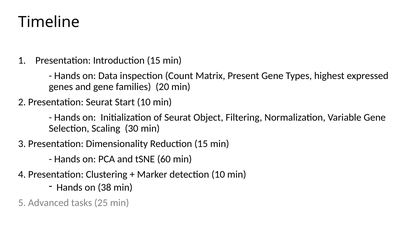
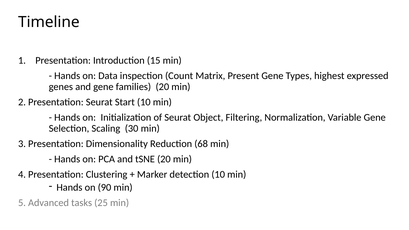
Reduction 15: 15 -> 68 (201, 144)
tSNE 60: 60 -> 20 (164, 159)
38: 38 -> 90 (105, 188)
